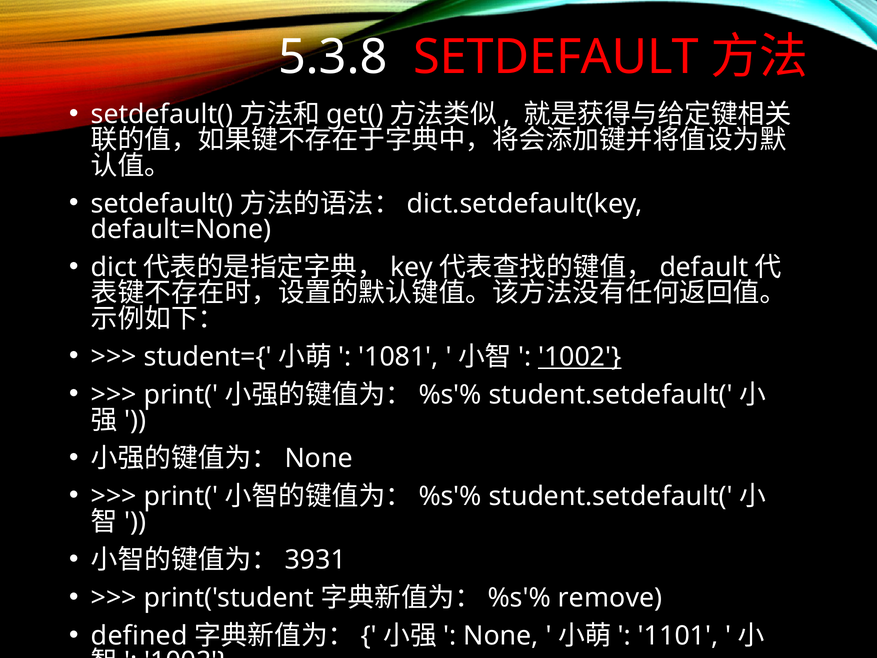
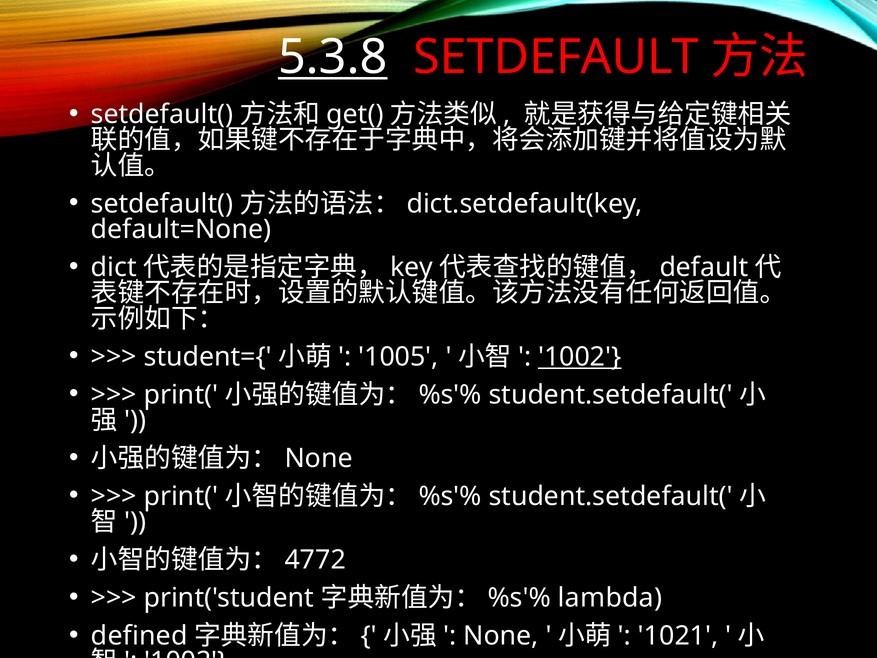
5.3.8 underline: none -> present (333, 57)
1081: 1081 -> 1005 (398, 357)
3931: 3931 -> 4772 (315, 560)
remove: remove -> lambda (610, 598)
1101: 1101 -> 1021 (678, 636)
